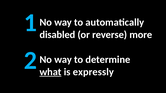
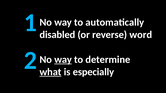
more: more -> word (141, 35)
way underline: none -> present (63, 60)
expressly: expressly -> especially (93, 72)
